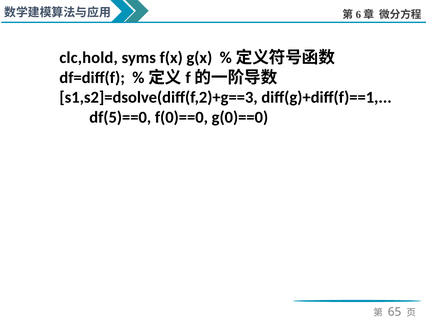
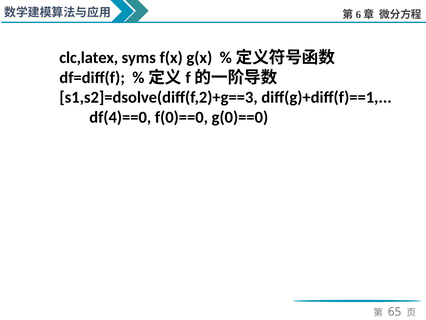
clc,hold: clc,hold -> clc,latex (89, 58)
df(5)==0: df(5)==0 -> df(4)==0 (120, 117)
